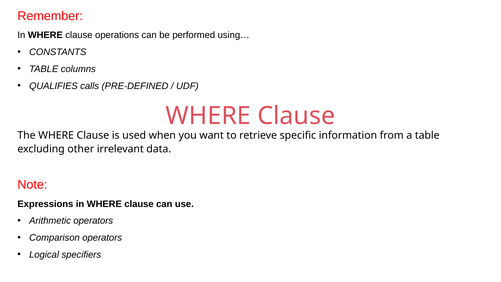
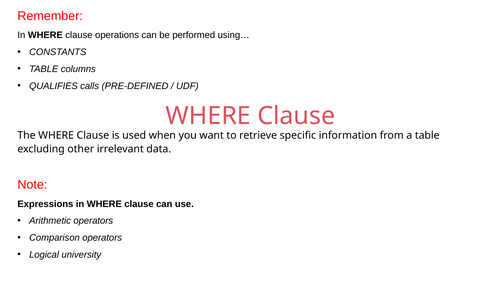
specifiers: specifiers -> university (81, 255)
